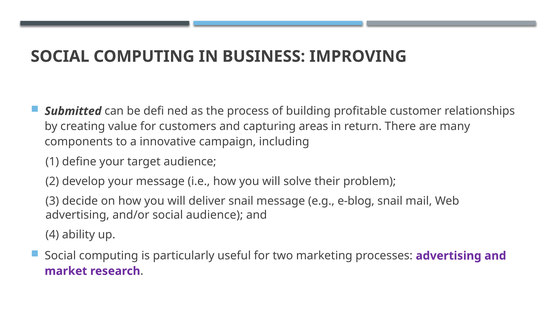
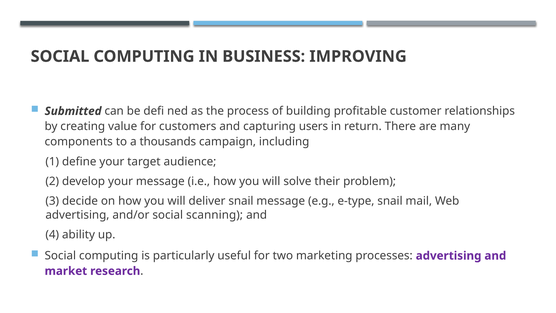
areas: areas -> users (313, 126)
innovative: innovative -> thousands (168, 142)
e-blog: e-blog -> e-type (356, 201)
social audience: audience -> scanning (215, 215)
